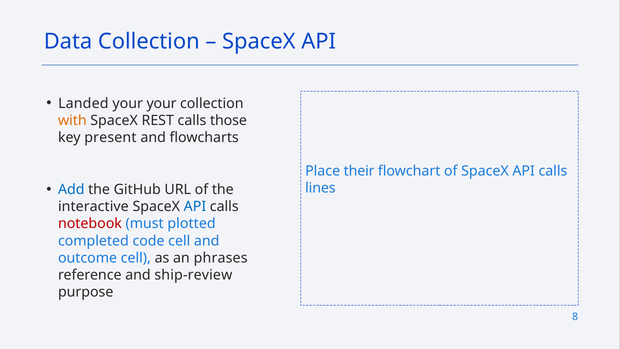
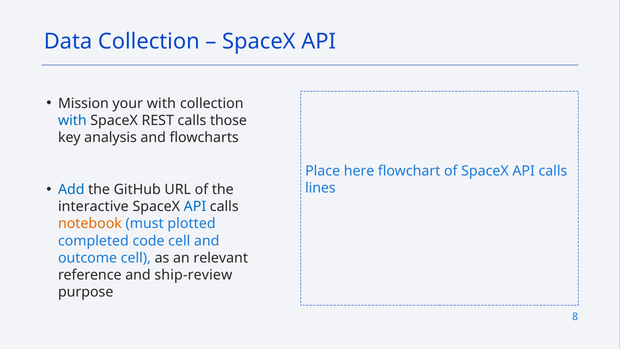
Landed: Landed -> Mission (83, 103)
your your: your -> with (161, 103)
with colour: orange -> blue (72, 120)
present: present -> analysis (111, 137)
their: their -> here (359, 171)
notebook colour: red -> orange (90, 224)
phrases: phrases -> relevant (221, 258)
